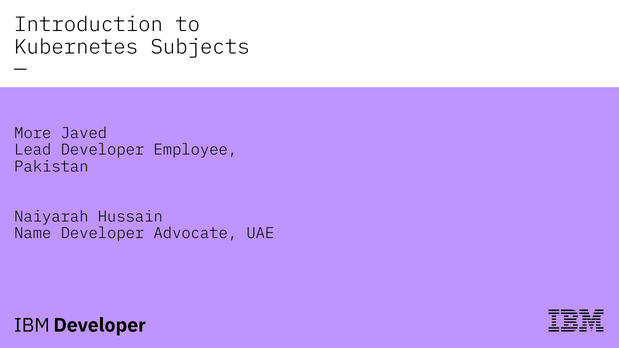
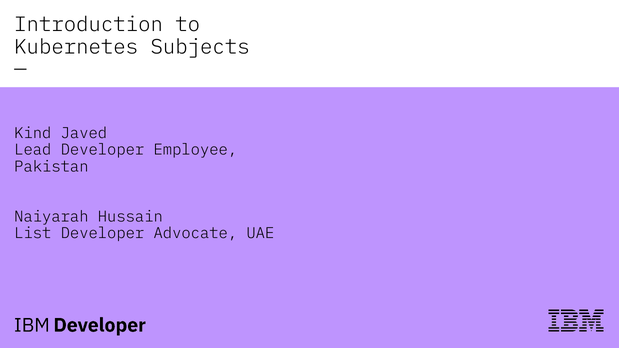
More: More -> Kind (33, 133)
Name: Name -> List (33, 233)
